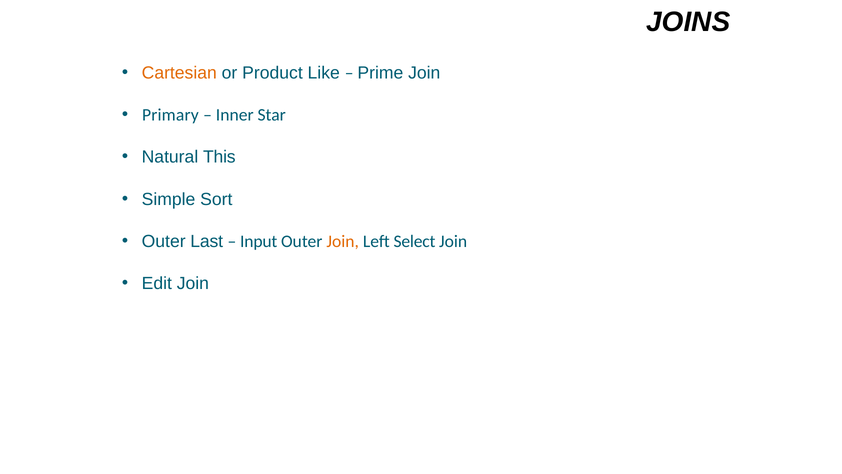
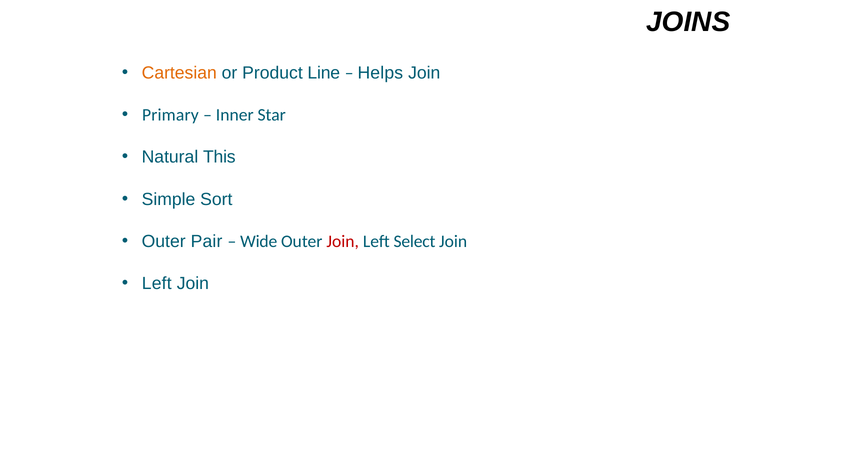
Like: Like -> Line (324, 73)
Prime: Prime -> Helps (380, 73)
Last: Last -> Pair (206, 241)
Input: Input -> Wide (259, 241)
Join colour: orange -> red (343, 241)
Edit: Edit -> Left (157, 283)
